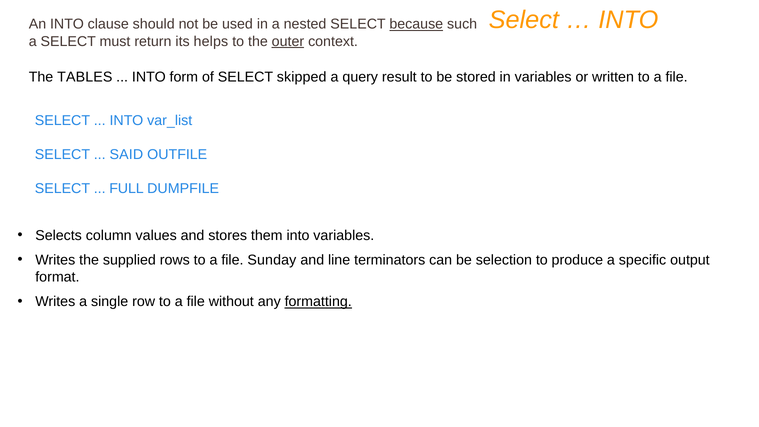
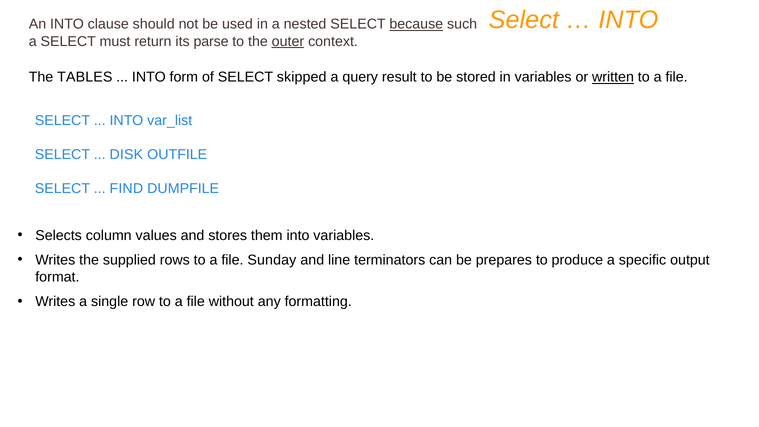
helps: helps -> parse (211, 41)
written underline: none -> present (613, 77)
SAID: SAID -> DISK (126, 155)
FULL: FULL -> FIND (126, 189)
selection: selection -> prepares (504, 260)
formatting underline: present -> none (318, 302)
